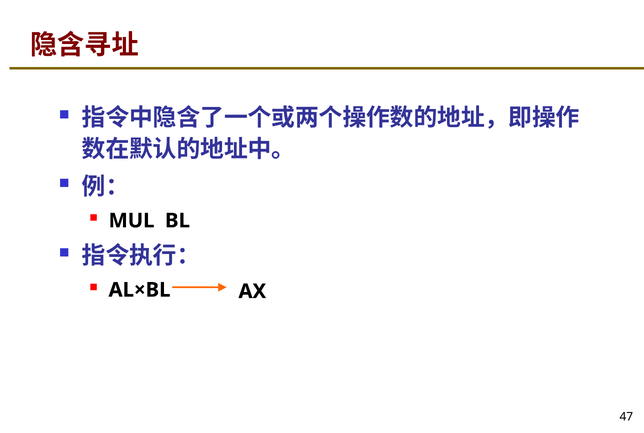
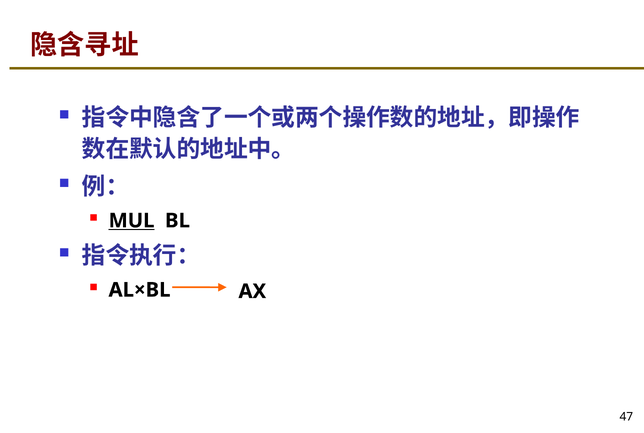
MUL underline: none -> present (132, 220)
